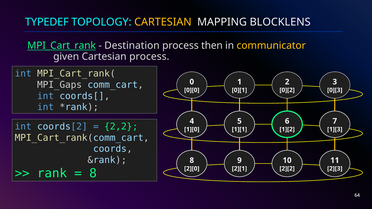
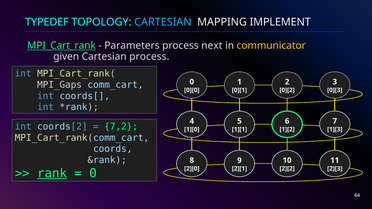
CARTESIAN colour: yellow -> light blue (163, 22)
BLOCKLENS: BLOCKLENS -> IMPLEMENT (280, 22)
Destination: Destination -> Parameters (132, 46)
then: then -> next (212, 46)
2,2: 2,2 -> 7,2 (121, 127)
rank underline: none -> present (52, 173)
8: 8 -> 0 (93, 173)
